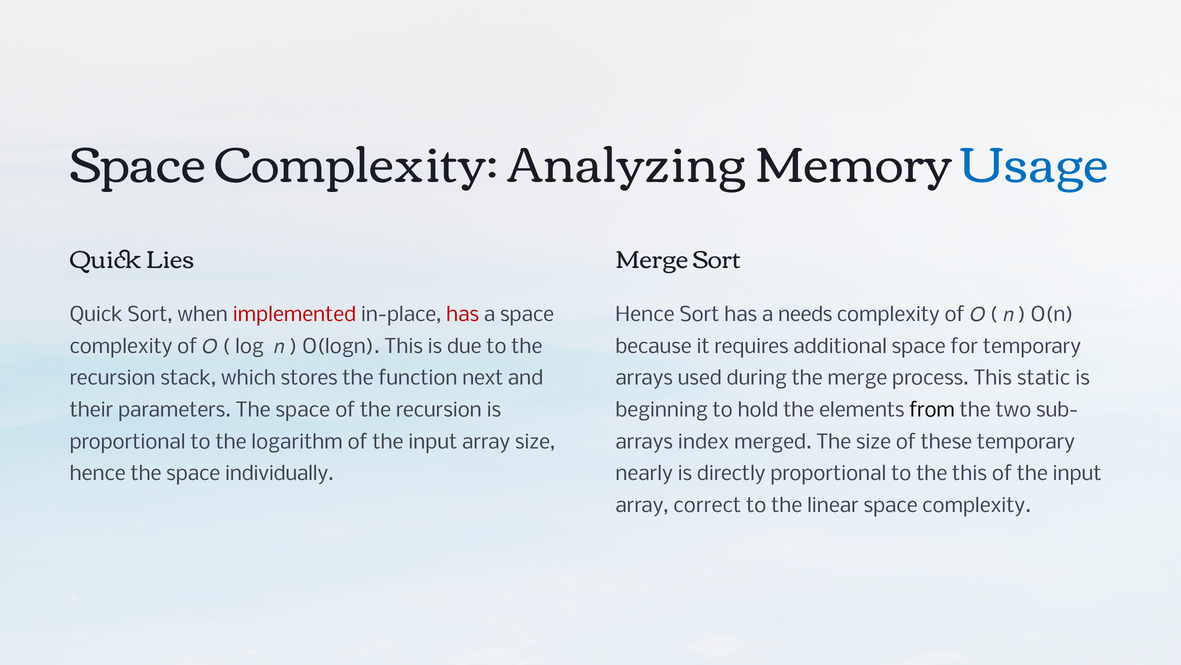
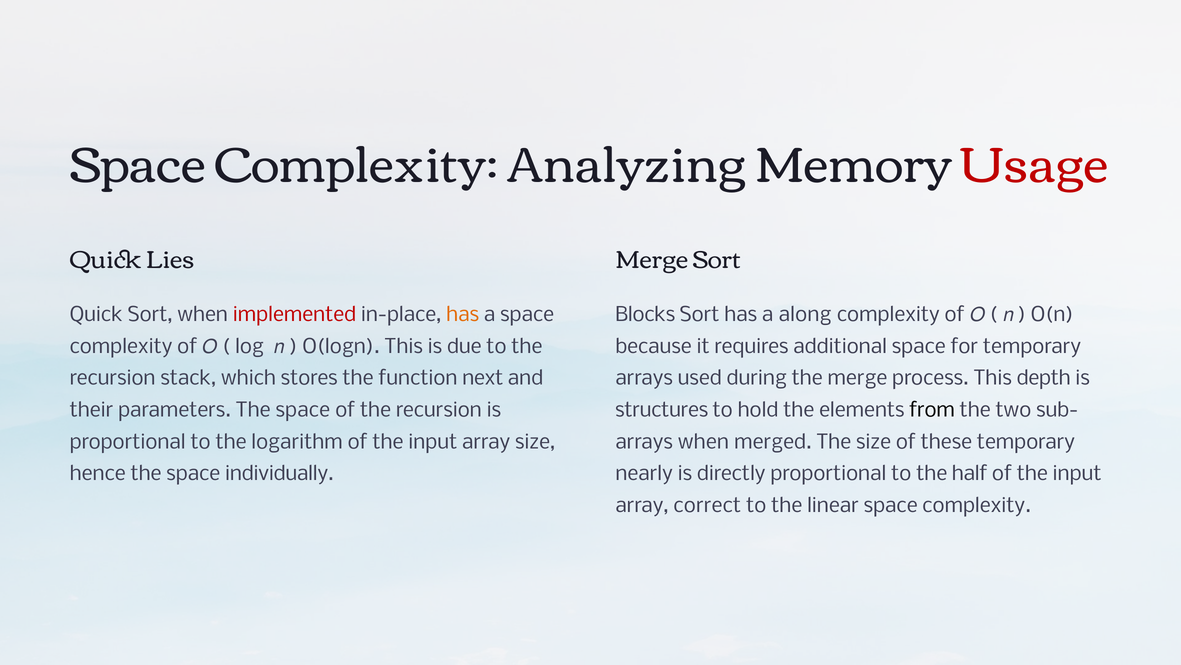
Usage colour: blue -> red (1035, 166)
has colour: red -> orange (463, 315)
Hence: Hence -> Blocks (645, 315)
needs: needs -> along (805, 315)
static: static -> depth (1044, 378)
beginning: beginning -> structures (662, 410)
arrays index: index -> when (703, 442)
the this: this -> half (970, 473)
